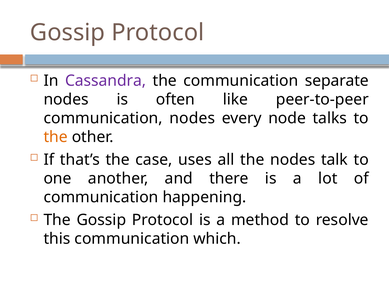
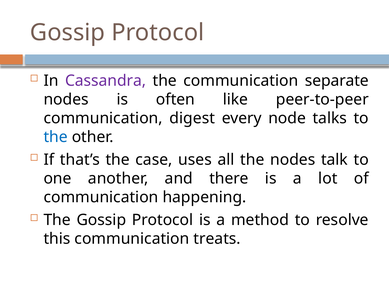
communication nodes: nodes -> digest (192, 118)
the colour: orange -> blue (56, 137)
which: which -> treats (217, 239)
